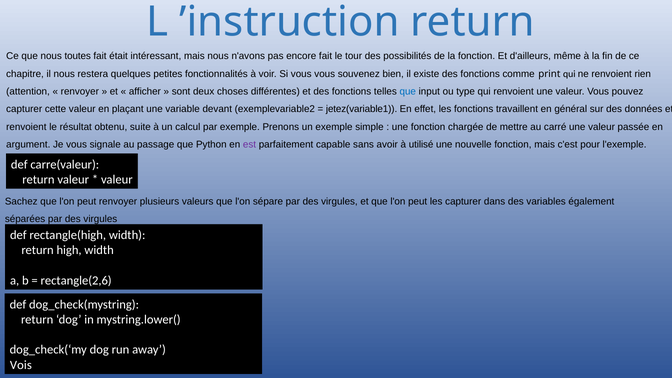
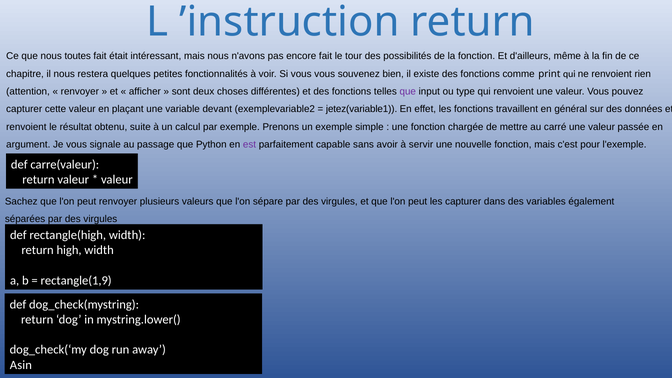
que colour: blue -> purple (408, 92)
utilisé: utilisé -> servir (421, 144)
rectangle(2,6: rectangle(2,6 -> rectangle(1,9 (76, 280)
Vois: Vois -> Asin (21, 365)
